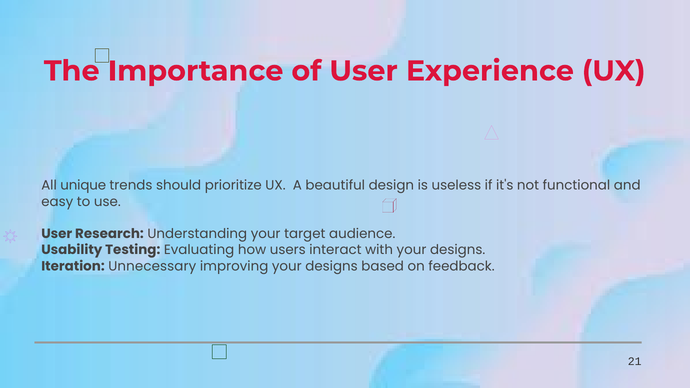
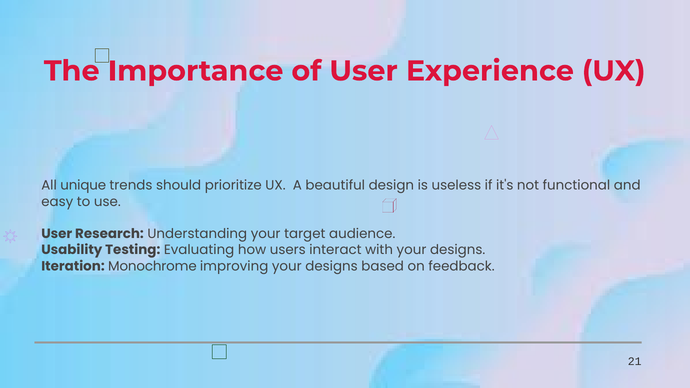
Unnecessary: Unnecessary -> Monochrome (152, 266)
